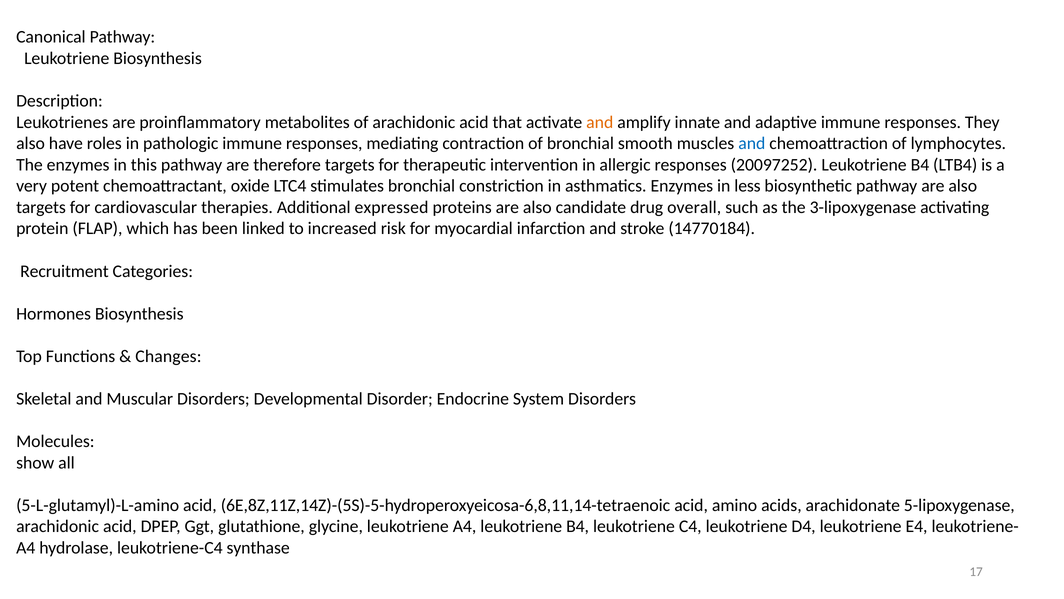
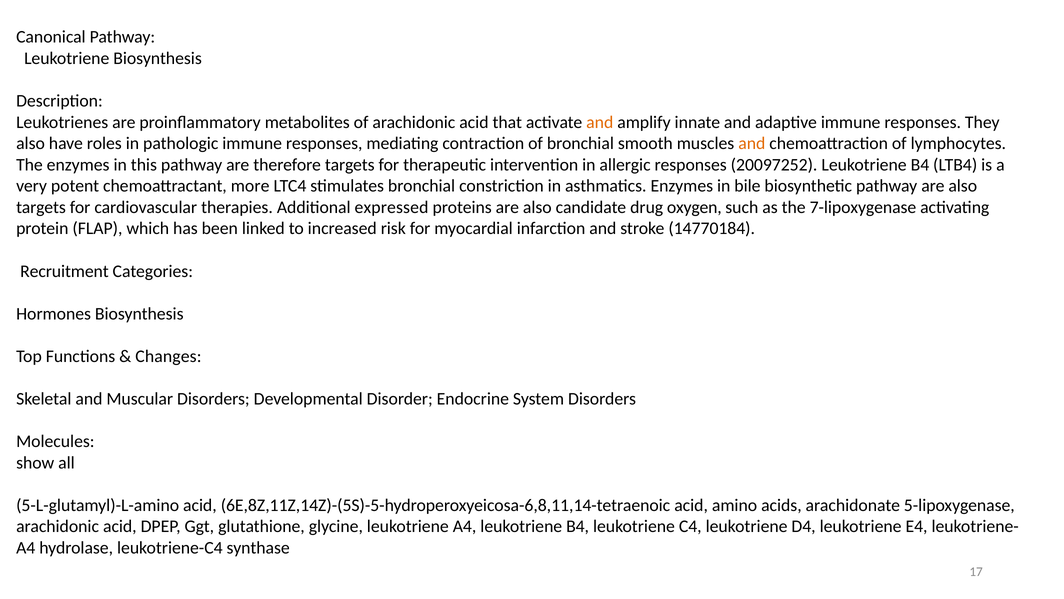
and colour: blue -> orange (752, 143)
oxide: oxide -> more (250, 186)
less: less -> bile (747, 186)
overall: overall -> oxygen (694, 207)
3-lipoxygenase: 3-lipoxygenase -> 7-lipoxygenase (863, 207)
